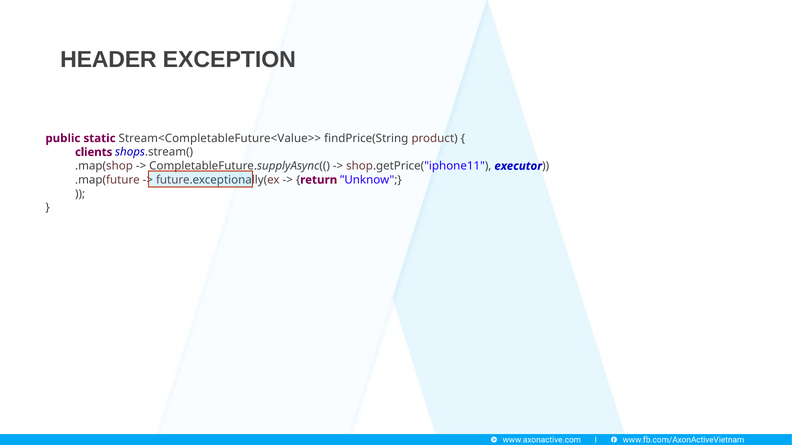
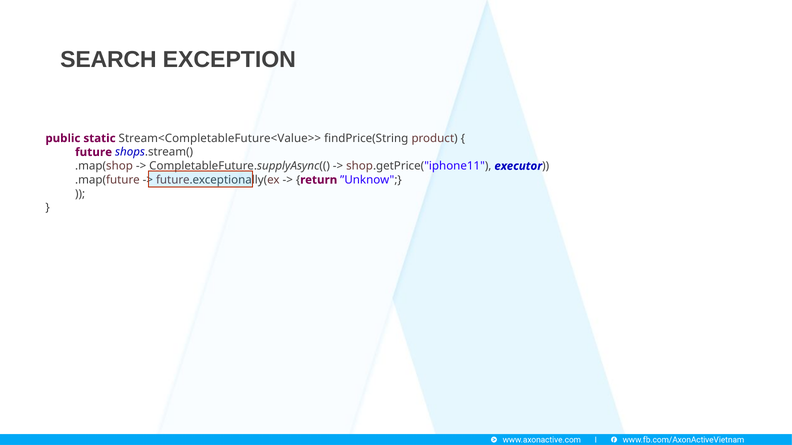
HEADER: HEADER -> SEARCH (108, 60)
clients: clients -> future (94, 152)
